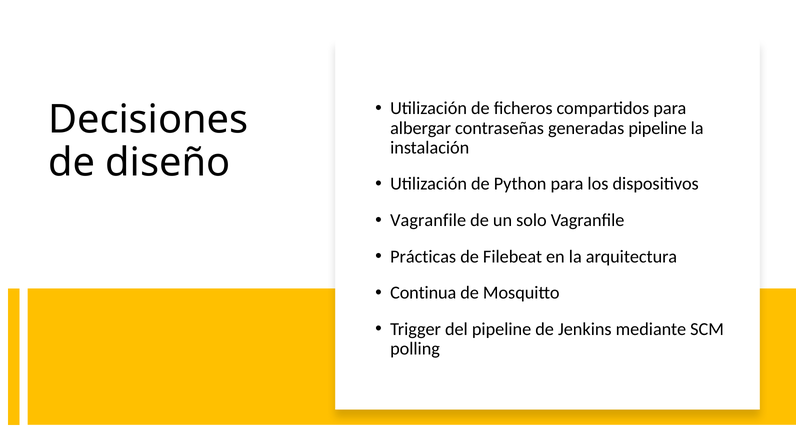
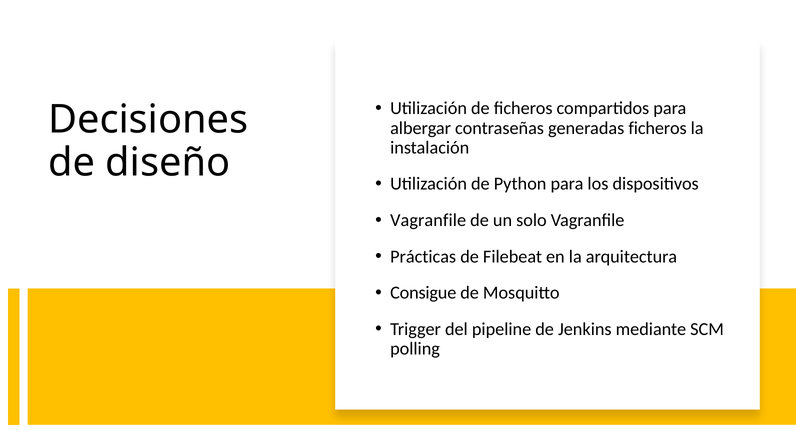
generadas pipeline: pipeline -> ficheros (658, 128)
Continua: Continua -> Consigue (423, 293)
